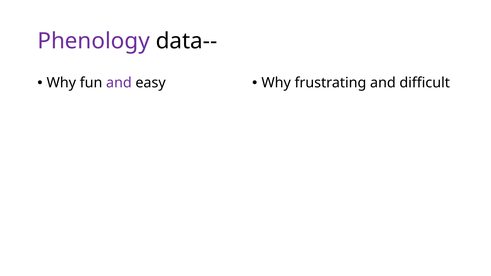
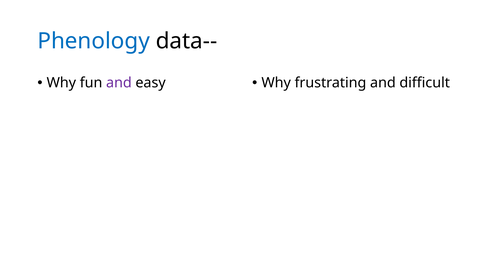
Phenology colour: purple -> blue (94, 41)
